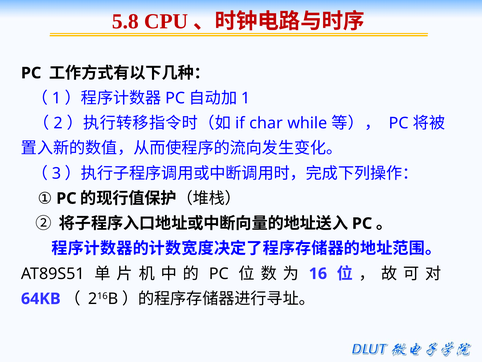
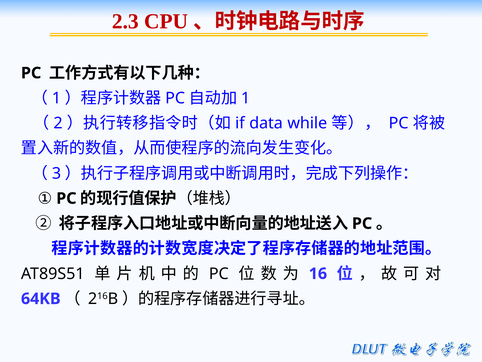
5.8: 5.8 -> 2.3 (125, 21)
char: char -> data (266, 123)
